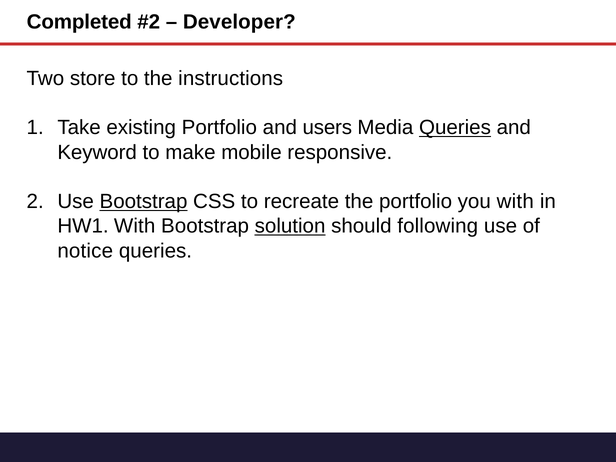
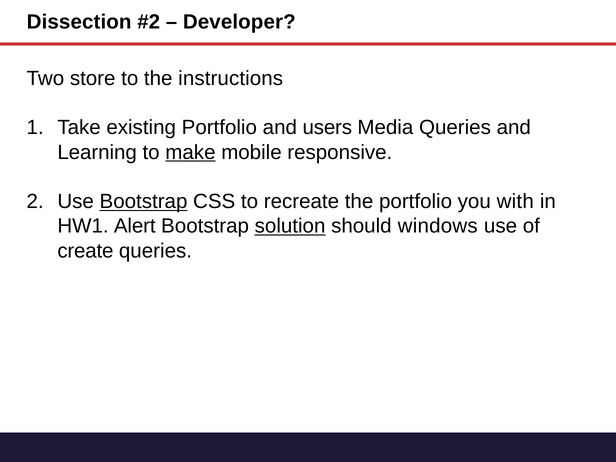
Completed: Completed -> Dissection (79, 22)
Queries underline: present -> none (455, 128)
Keyword: Keyword -> Learning (97, 152)
make underline: none -> present (190, 152)
HW1 With: With -> Alert (135, 226)
following: following -> windows (438, 226)
notice: notice -> create (85, 251)
